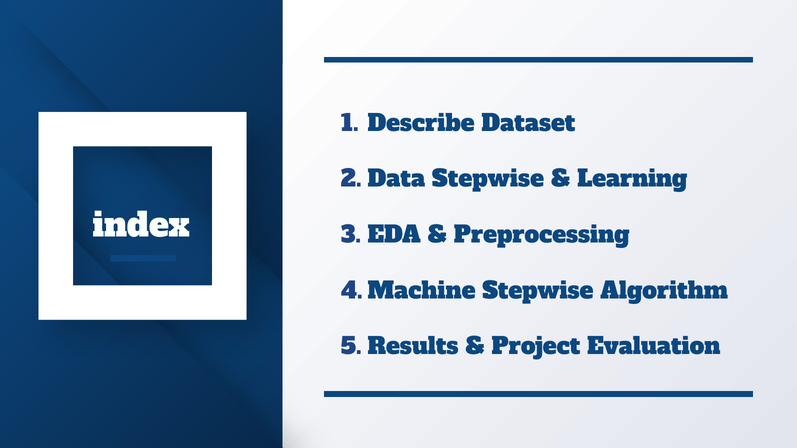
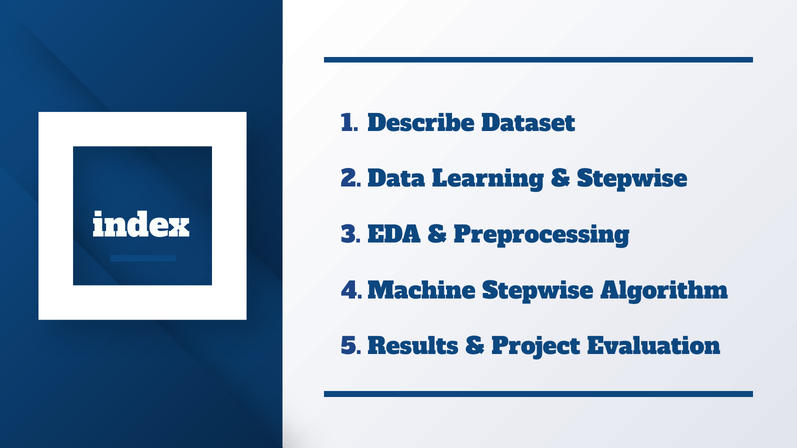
Stepwise: Stepwise -> Learning (488, 179)
Learning: Learning -> Stepwise (632, 179)
